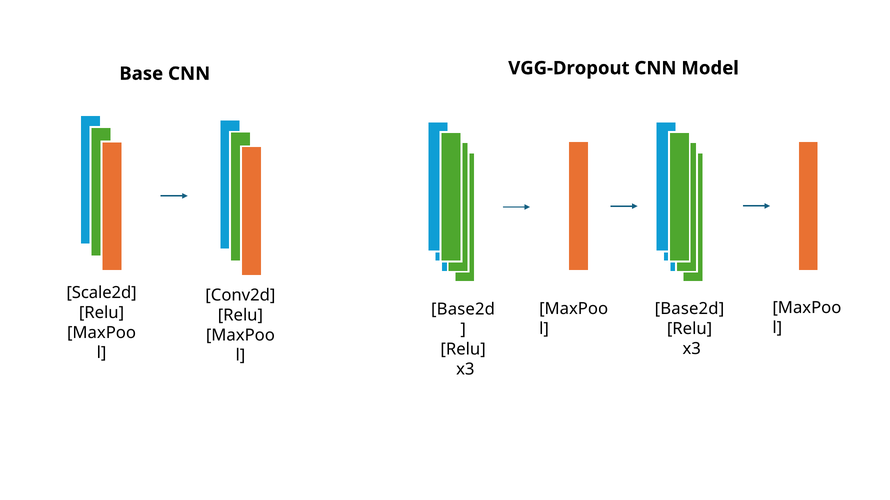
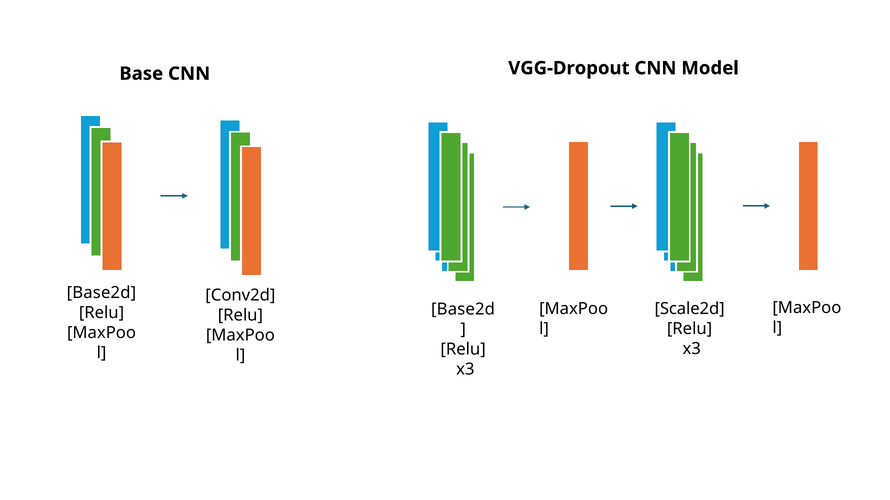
Scale2d: Scale2d -> Base2d (101, 293)
Base2d: Base2d -> Scale2d (690, 309)
